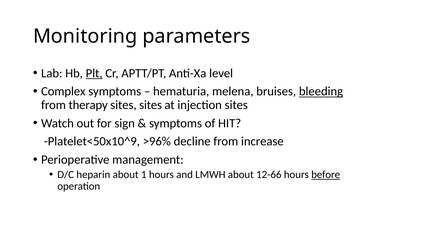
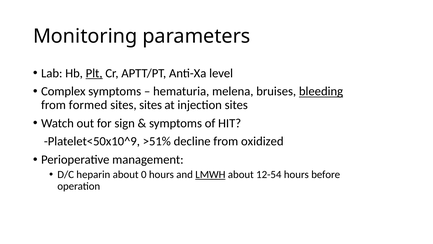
therapy: therapy -> formed (88, 105)
>96%: >96% -> >51% (157, 141)
increase: increase -> oxidized (262, 141)
1: 1 -> 0 (144, 174)
LMWH underline: none -> present (210, 174)
12-66: 12-66 -> 12-54 (269, 174)
before underline: present -> none (326, 174)
